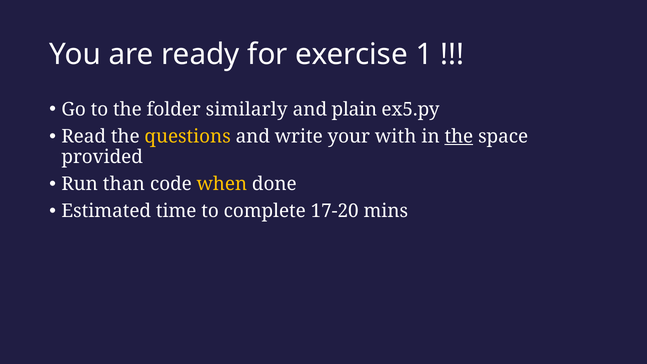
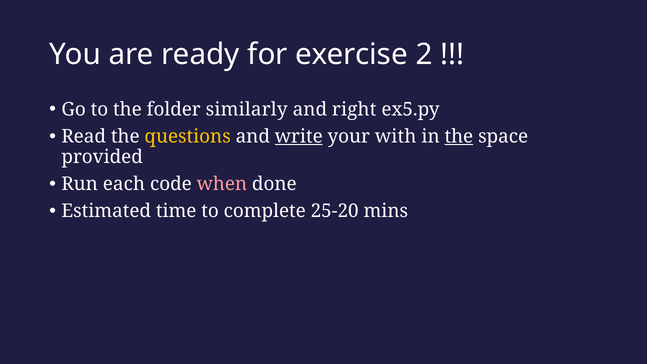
1: 1 -> 2 (424, 54)
plain: plain -> right (354, 109)
write underline: none -> present (299, 137)
than: than -> each (124, 184)
when colour: yellow -> pink (222, 184)
17-20: 17-20 -> 25-20 (335, 211)
